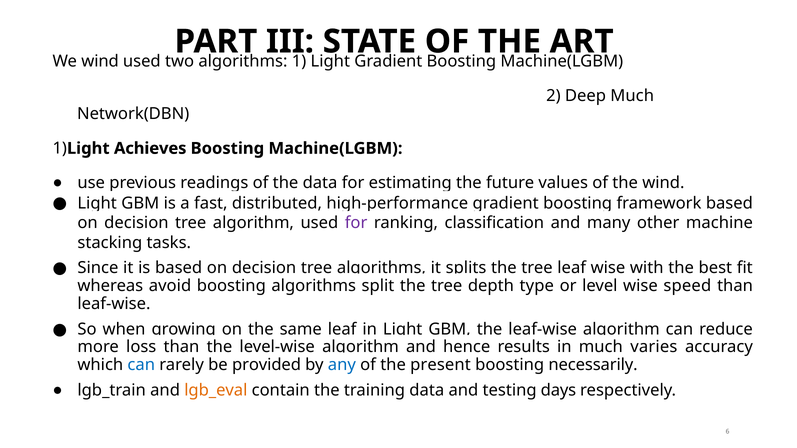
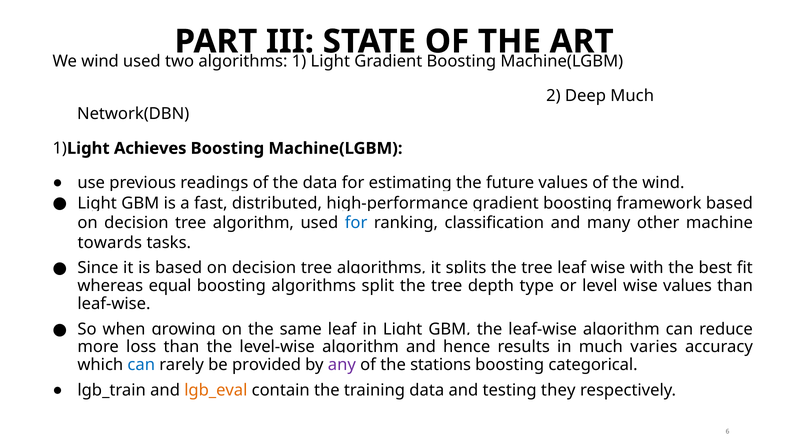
for colour: purple -> blue (356, 223)
stacking: stacking -> towards (110, 243)
avoid: avoid -> equal (170, 286)
wise speed: speed -> values (688, 286)
any colour: blue -> purple (342, 365)
present: present -> stations (441, 365)
necessarily: necessarily -> categorical (593, 365)
days: days -> they (558, 390)
